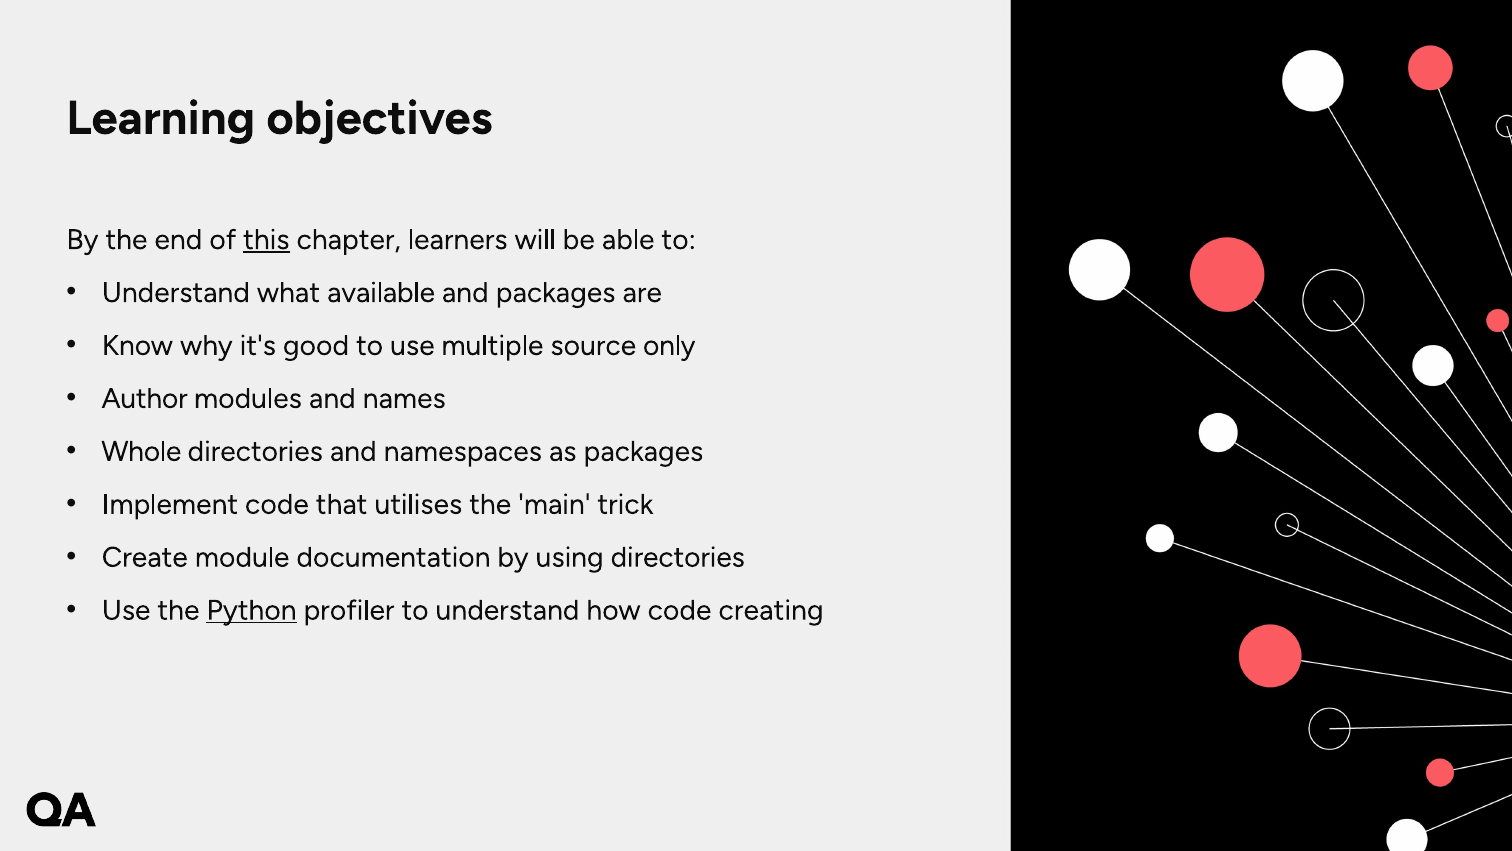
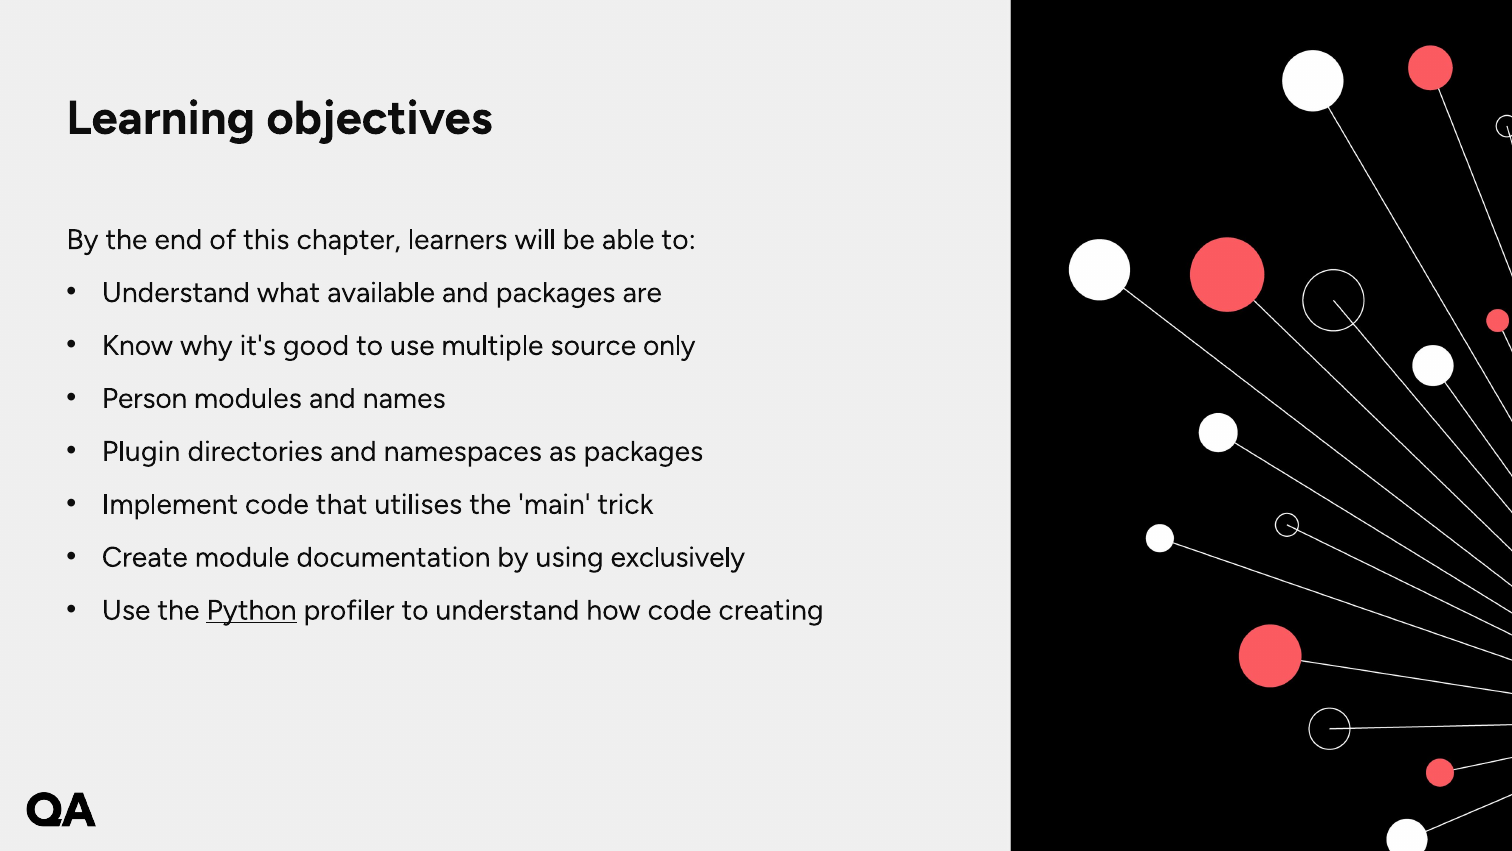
this underline: present -> none (266, 240)
Author: Author -> Person (145, 398)
Whole: Whole -> Plugin (141, 451)
using directories: directories -> exclusively (678, 557)
